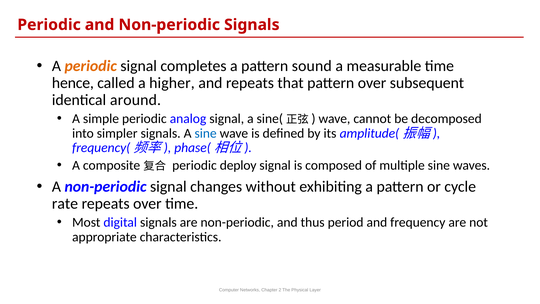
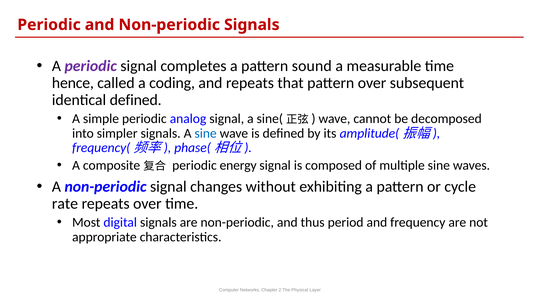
periodic colour: orange -> purple (91, 66)
higher: higher -> coding (172, 83)
identical around: around -> defined (136, 100)
deploy: deploy -> energy (238, 165)
